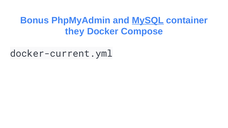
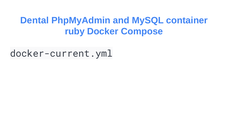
Bonus: Bonus -> Dental (35, 20)
MySQL underline: present -> none (148, 20)
they: they -> ruby (75, 31)
